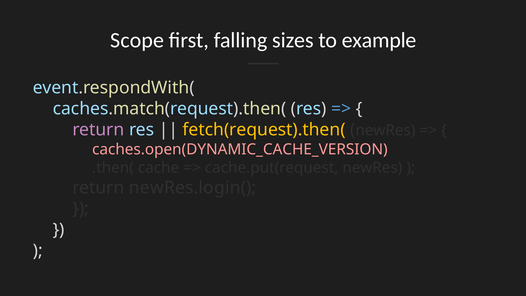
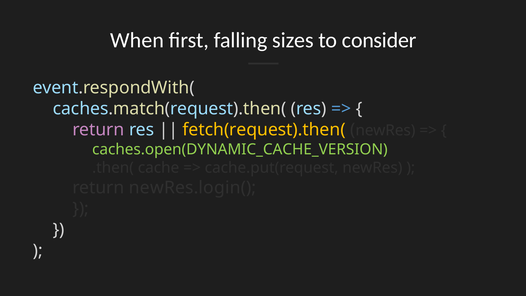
Scope: Scope -> When (137, 40)
example: example -> consider (379, 40)
caches.open(DYNAMIC_CACHE_VERSION colour: pink -> light green (240, 149)
